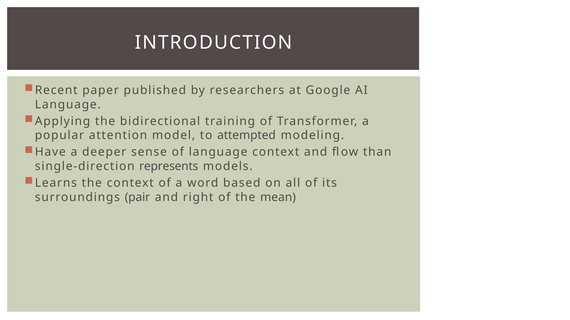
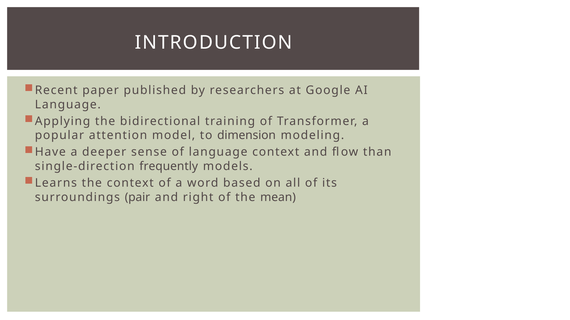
attempted: attempted -> dimension (246, 136)
represents: represents -> frequently (169, 167)
